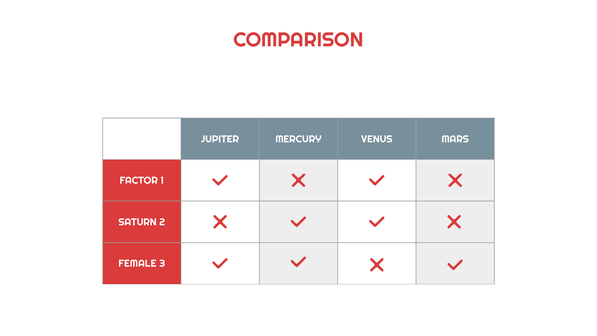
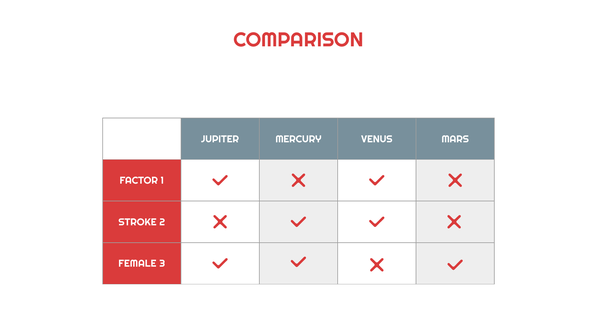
SATURN: SATURN -> STROKE (138, 222)
